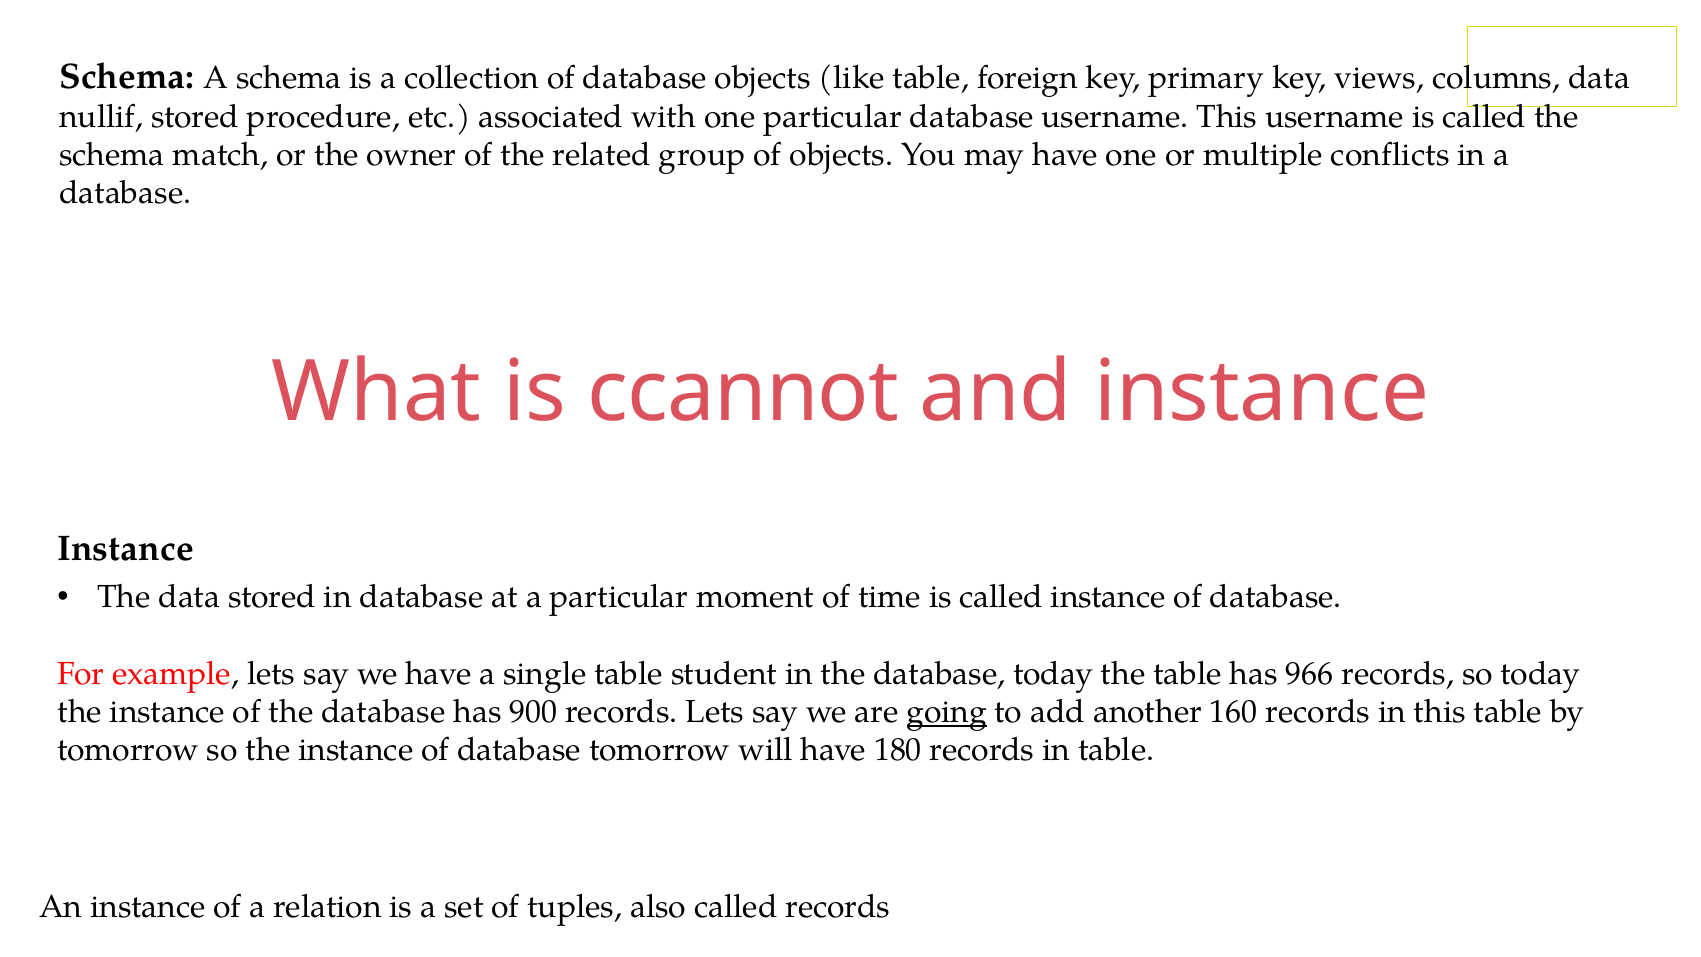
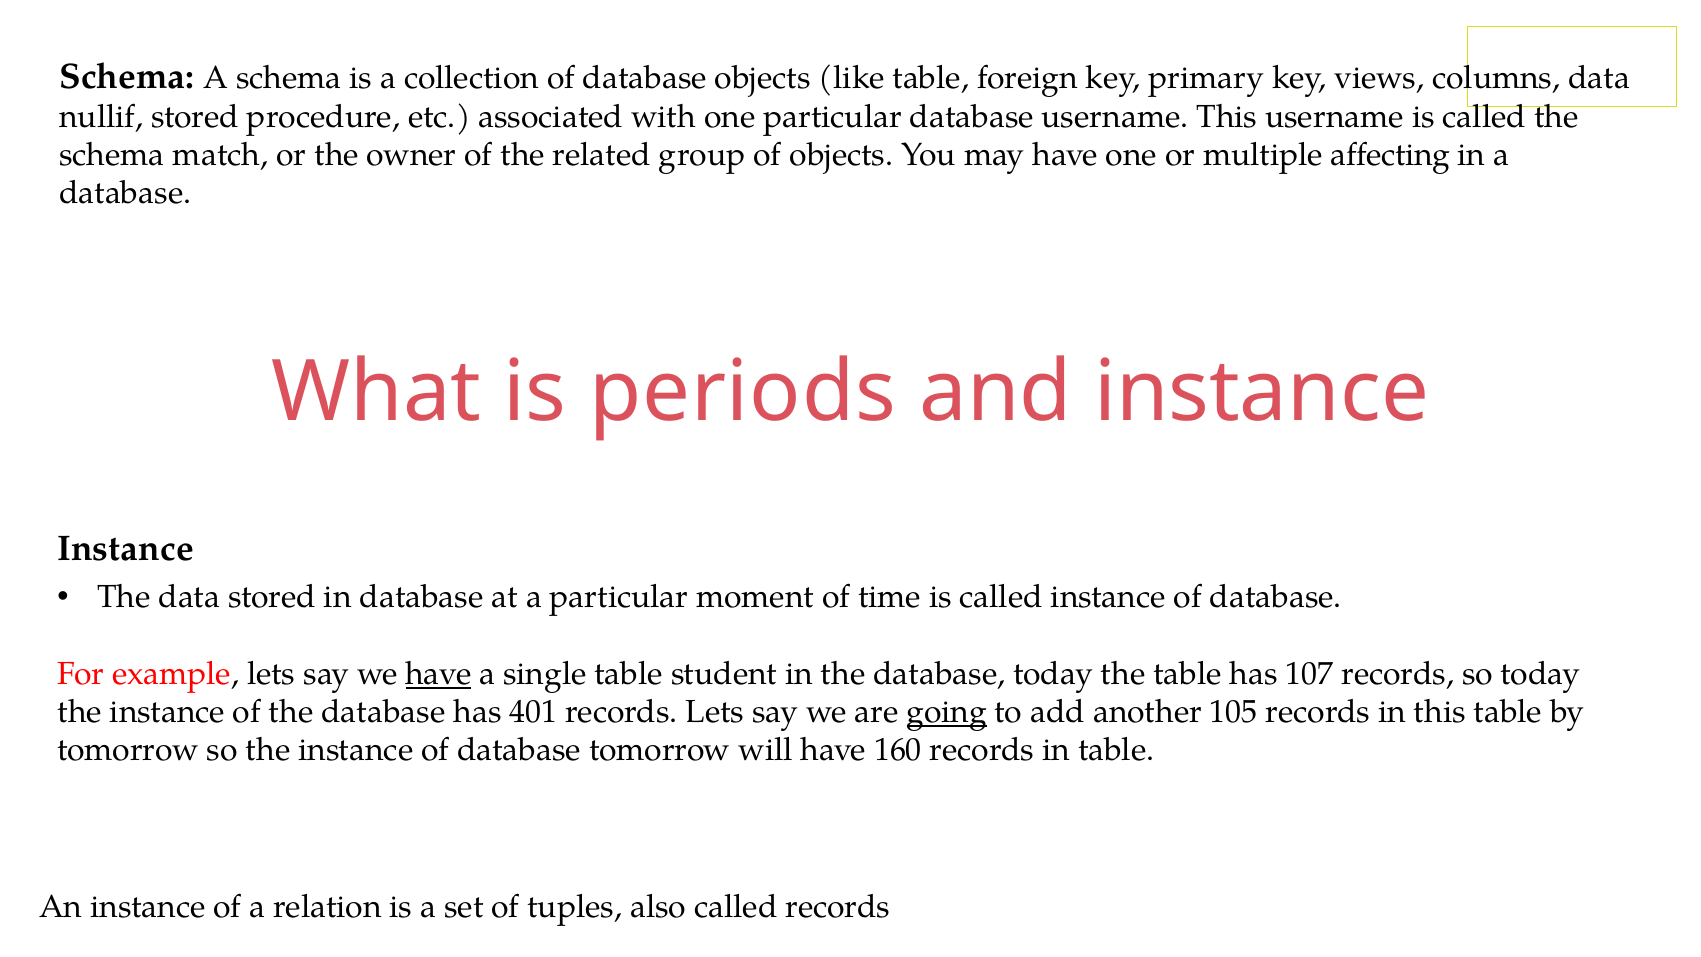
conflicts: conflicts -> affecting (1390, 155)
ccannot: ccannot -> periods (743, 393)
have underline: none -> present (439, 674)
966: 966 -> 107 (1310, 674)
900: 900 -> 401 (533, 712)
160: 160 -> 105 (1234, 712)
180: 180 -> 160 (898, 750)
